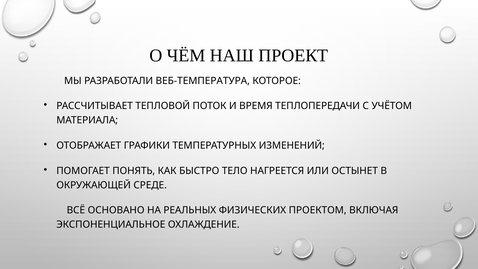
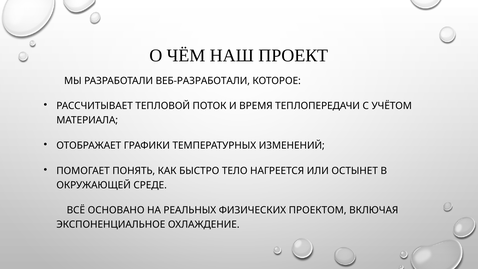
ВЕБ-ТЕМПЕРАТУРА: ВЕБ-ТЕМПЕРАТУРА -> ВЕБ-РАЗРАБОТАЛИ (203, 81)
